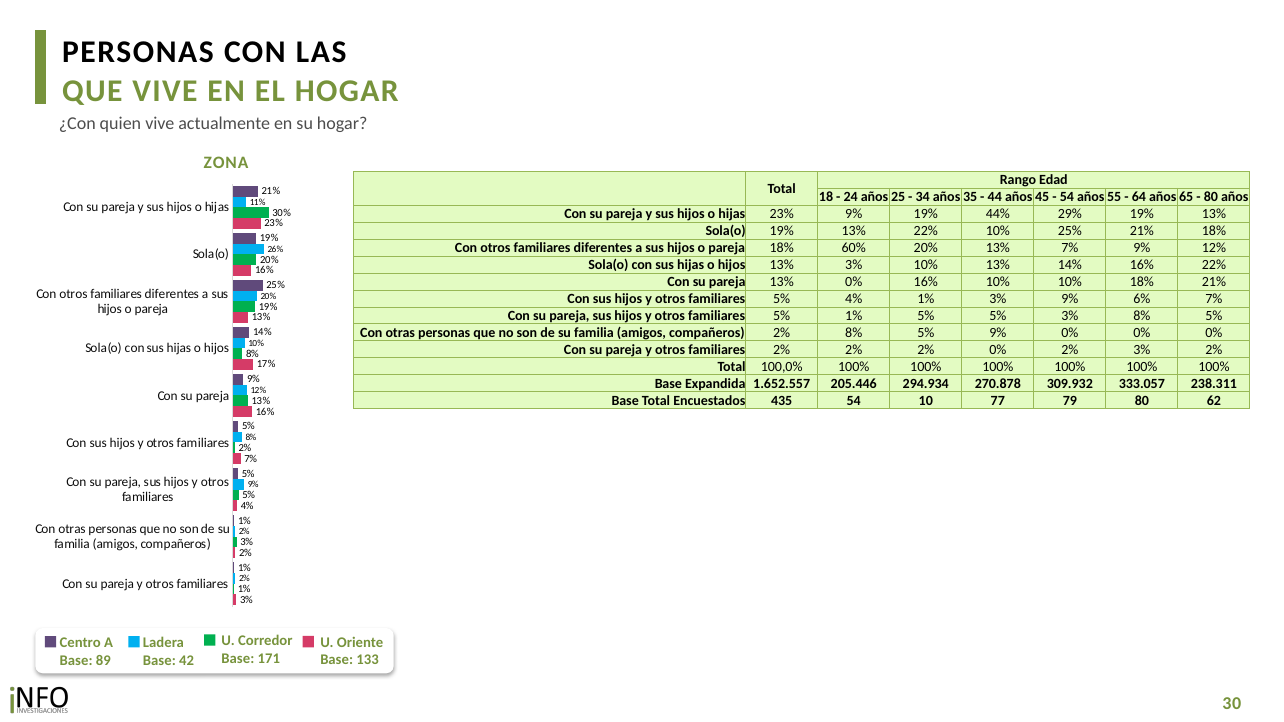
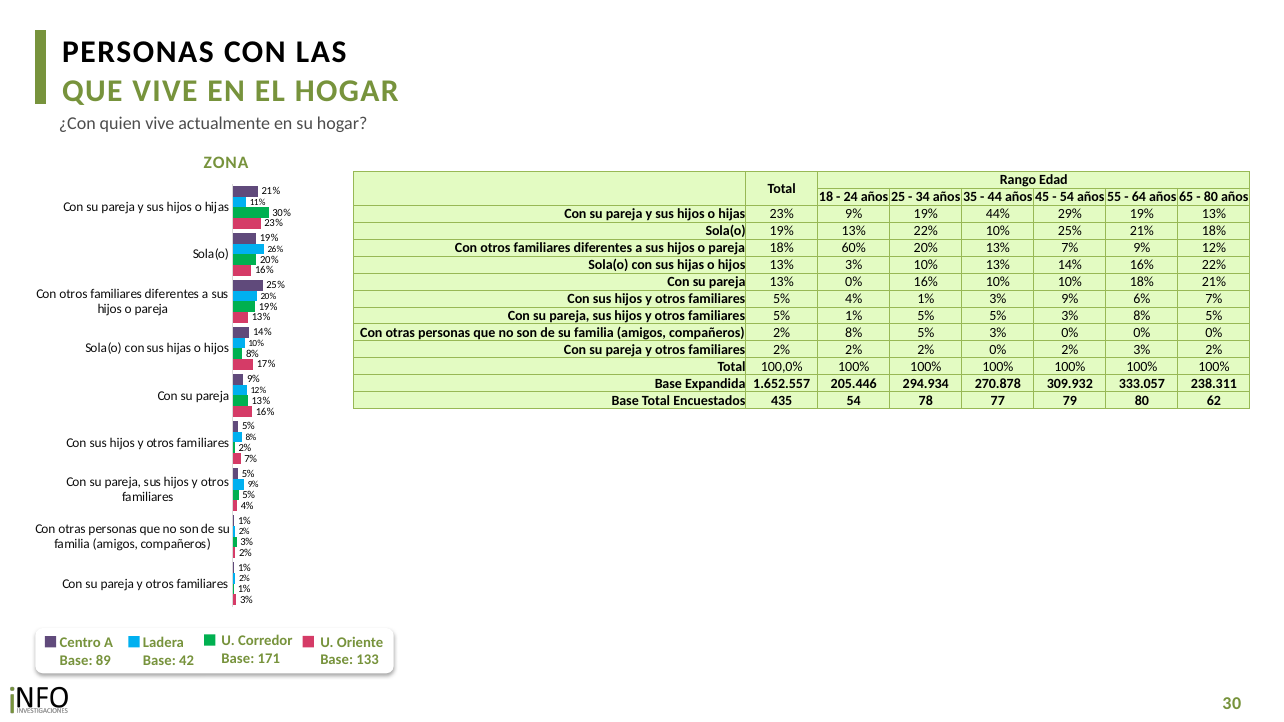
8% 5% 9%: 9% -> 3% (998, 333)
10: 10 -> 78 (926, 401)
